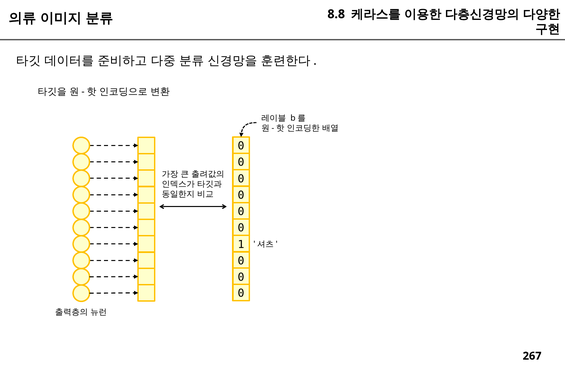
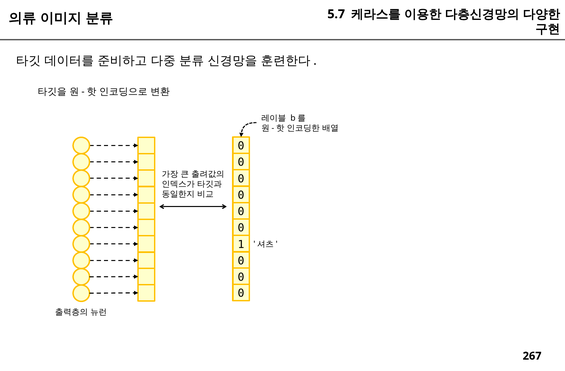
8.8: 8.8 -> 5.7 (336, 14)
